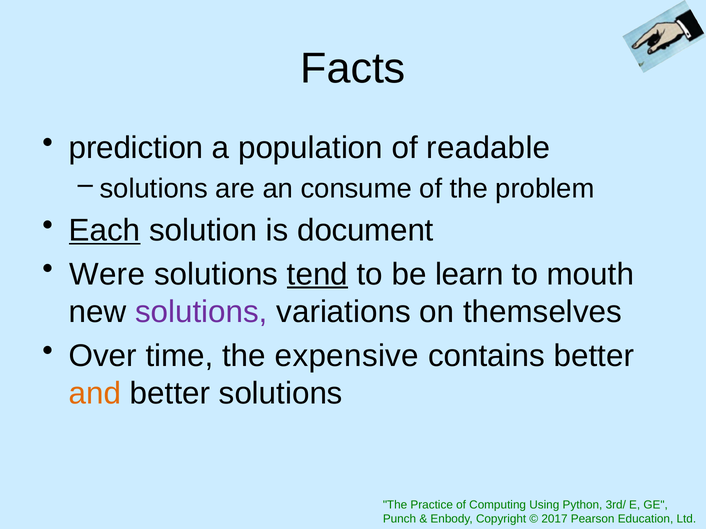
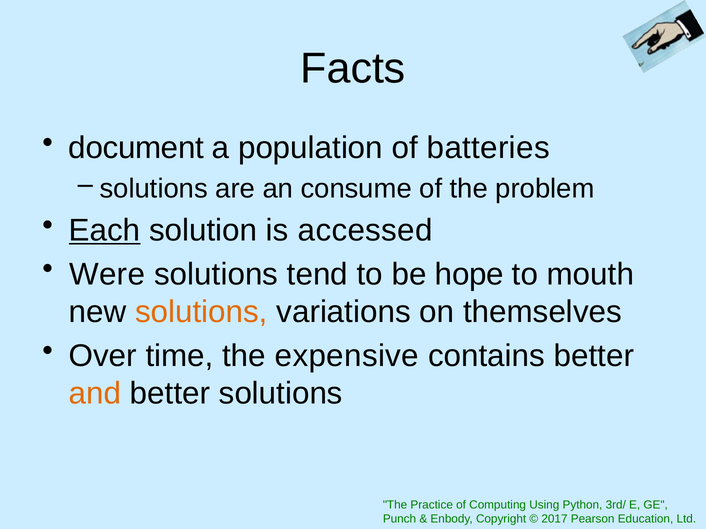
prediction: prediction -> document (136, 148)
readable: readable -> batteries (488, 148)
document: document -> accessed (365, 231)
tend underline: present -> none (317, 274)
learn: learn -> hope (469, 274)
solutions colour: purple -> orange (201, 312)
